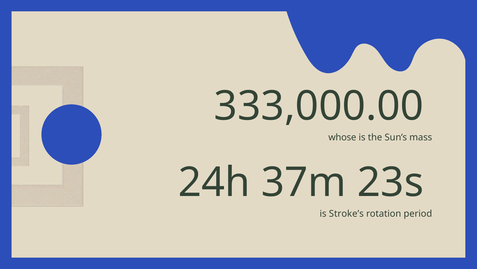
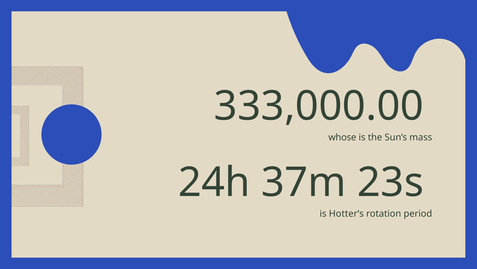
Stroke’s: Stroke’s -> Hotter’s (346, 213)
